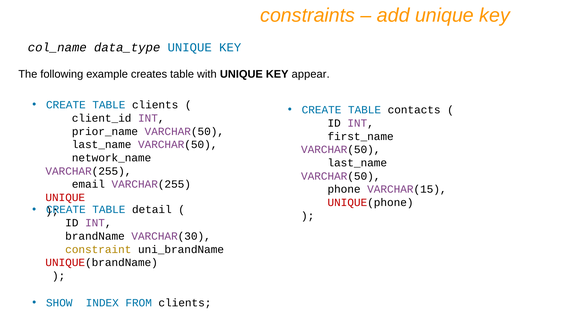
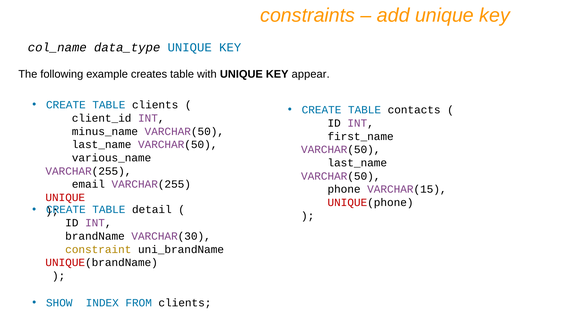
prior_name: prior_name -> minus_name (105, 131)
network_name: network_name -> various_name (112, 158)
